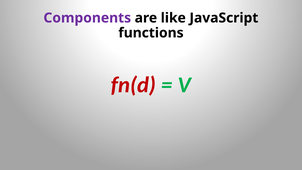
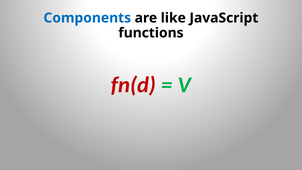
Components colour: purple -> blue (87, 18)
